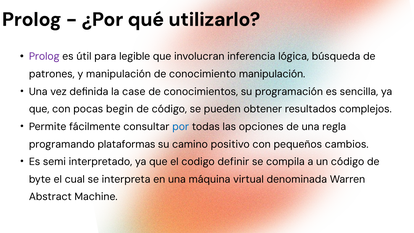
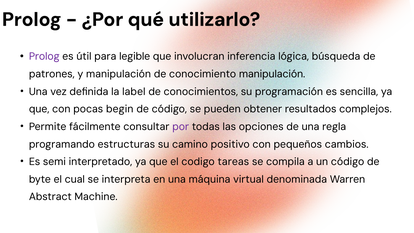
case: case -> label (134, 92)
por colour: blue -> purple (181, 127)
plataformas: plataformas -> estructuras (126, 144)
definir: definir -> tareas (233, 162)
